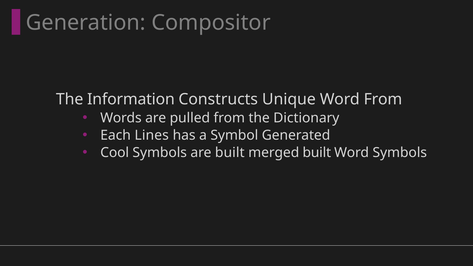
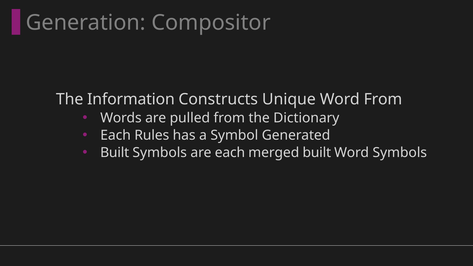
Lines: Lines -> Rules (152, 135)
Cool: Cool -> Built (115, 153)
are built: built -> each (230, 153)
